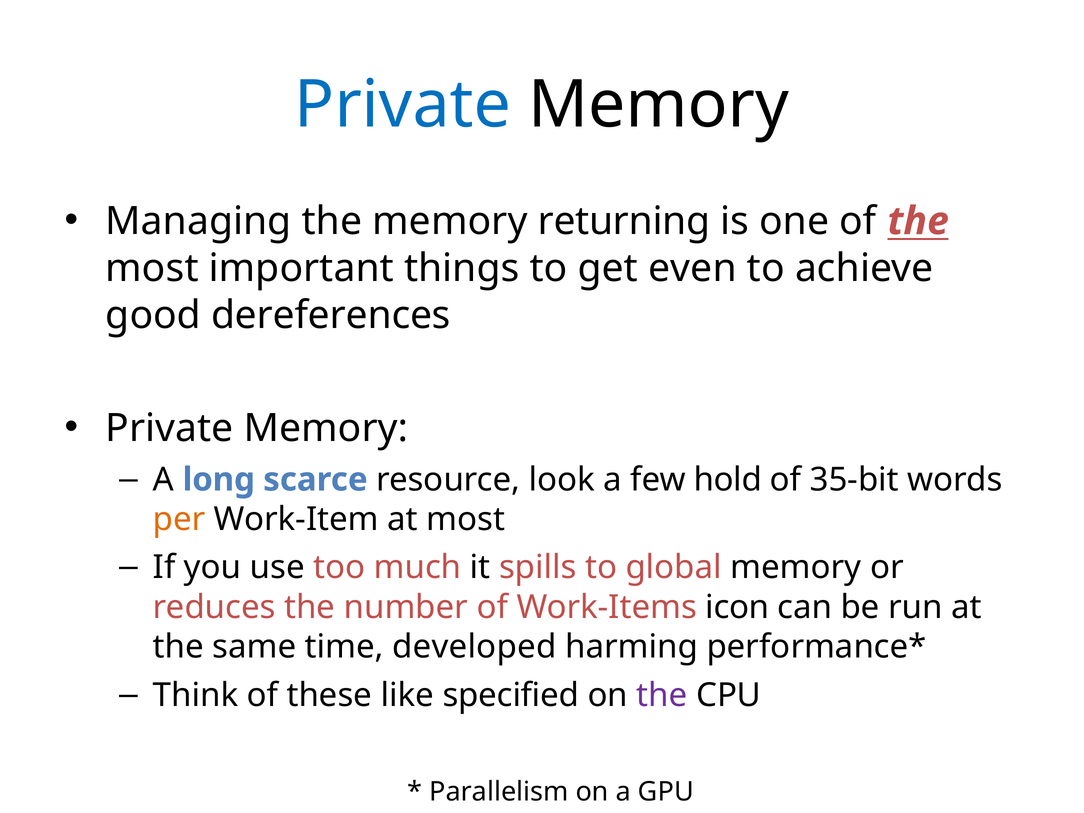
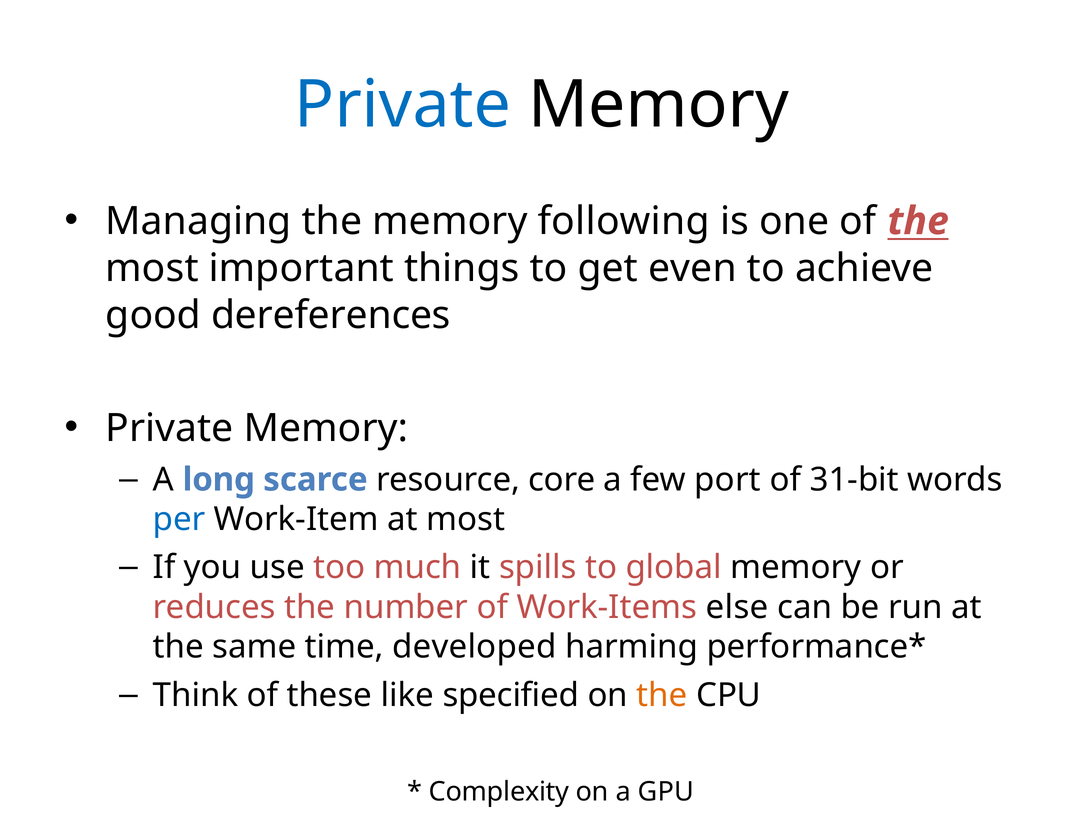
returning: returning -> following (624, 221)
look: look -> core (562, 480)
hold: hold -> port (728, 480)
35-bit: 35-bit -> 31-bit (854, 480)
per colour: orange -> blue (179, 519)
icon: icon -> else (737, 607)
the colour: purple -> orange (662, 695)
Parallelism: Parallelism -> Complexity (499, 792)
